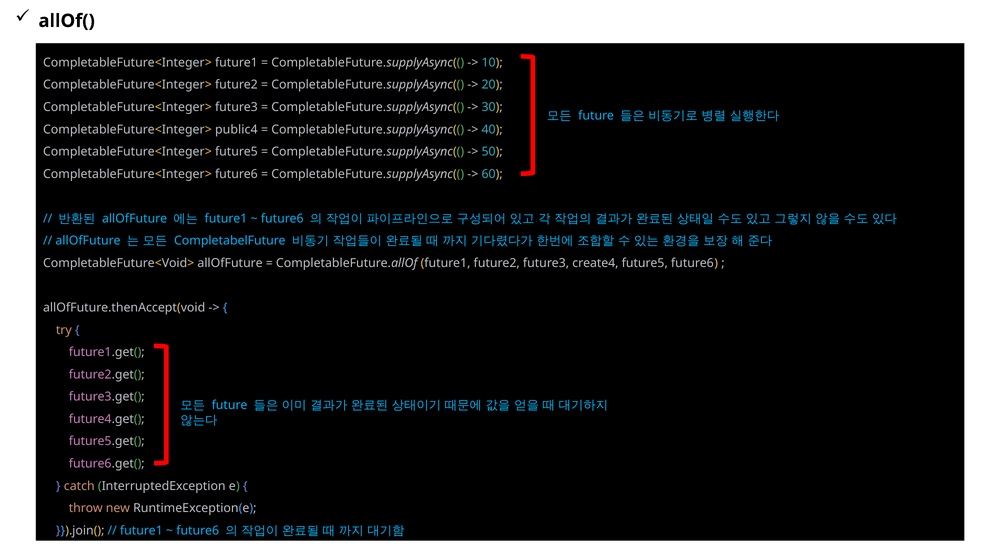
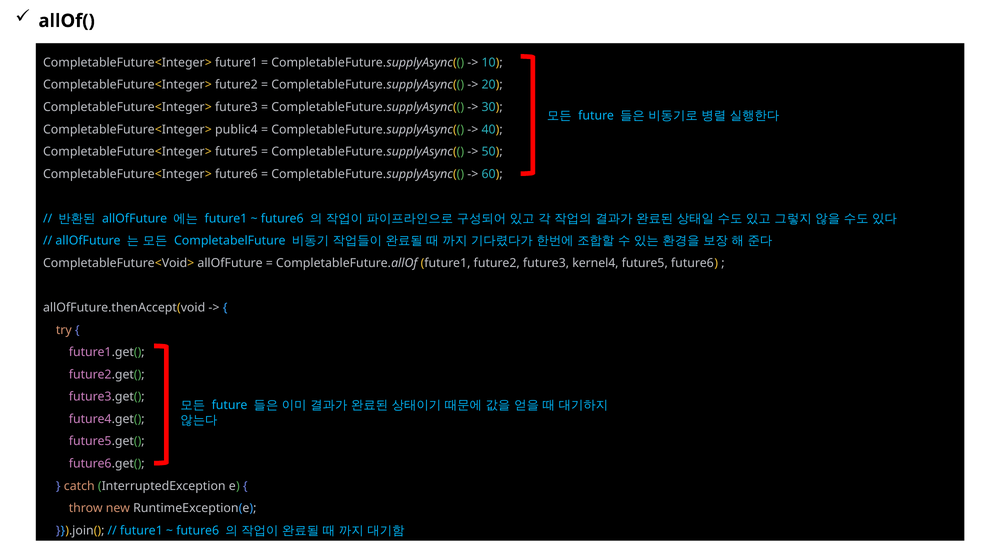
create4: create4 -> kernel4 (595, 263)
